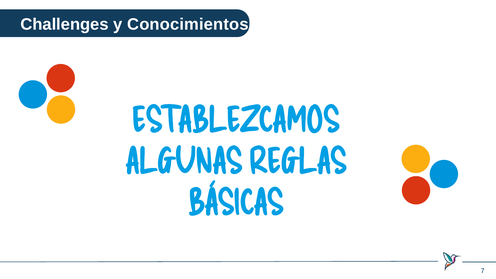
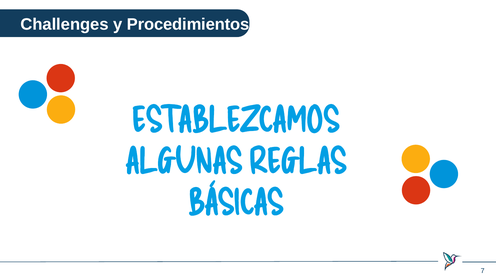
Conocimientos: Conocimientos -> Procedimientos (188, 24)
